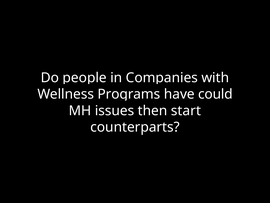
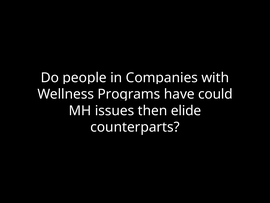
start: start -> elide (186, 110)
